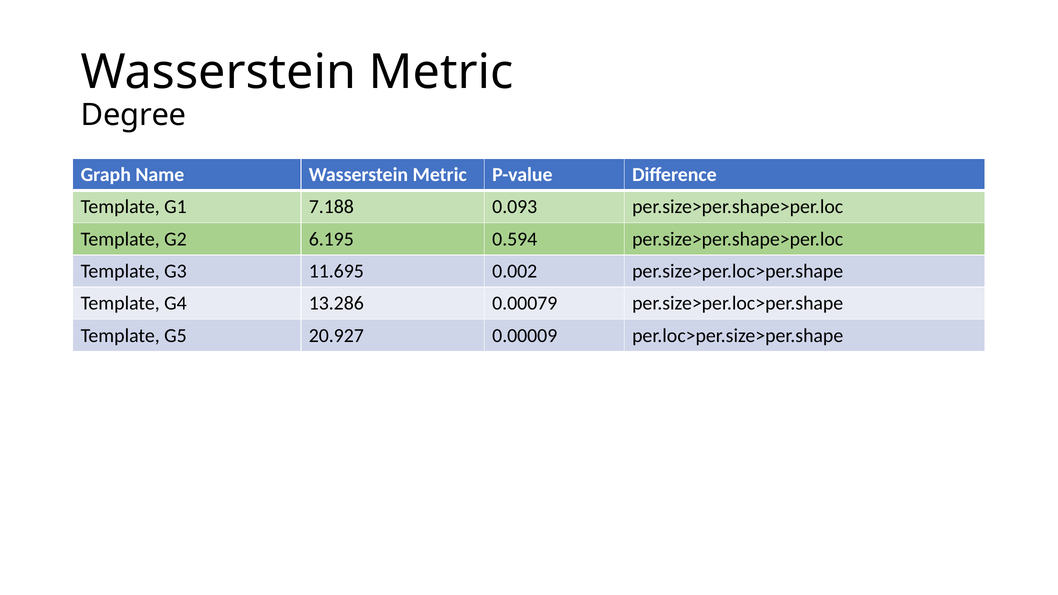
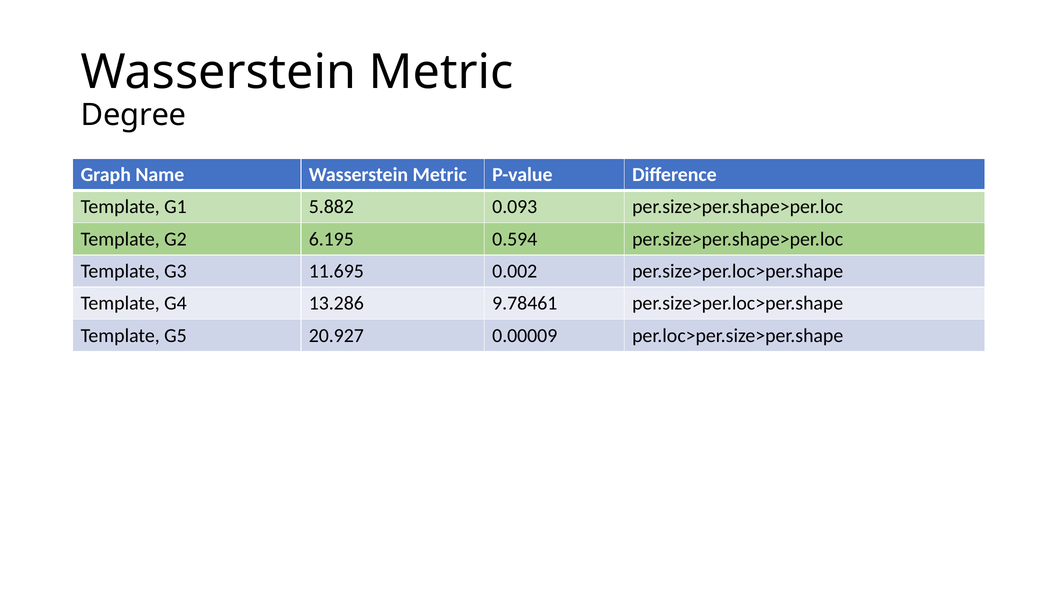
7.188: 7.188 -> 5.882 (331, 207)
0.00079: 0.00079 -> 9.78461 (525, 303)
